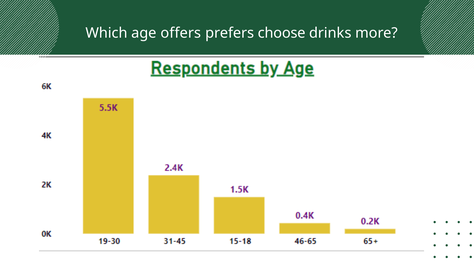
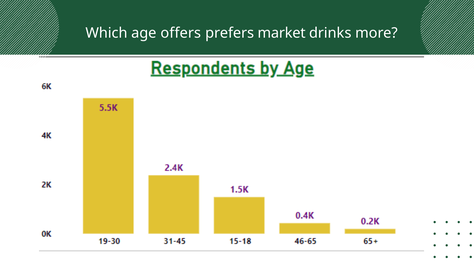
choose: choose -> market (282, 33)
